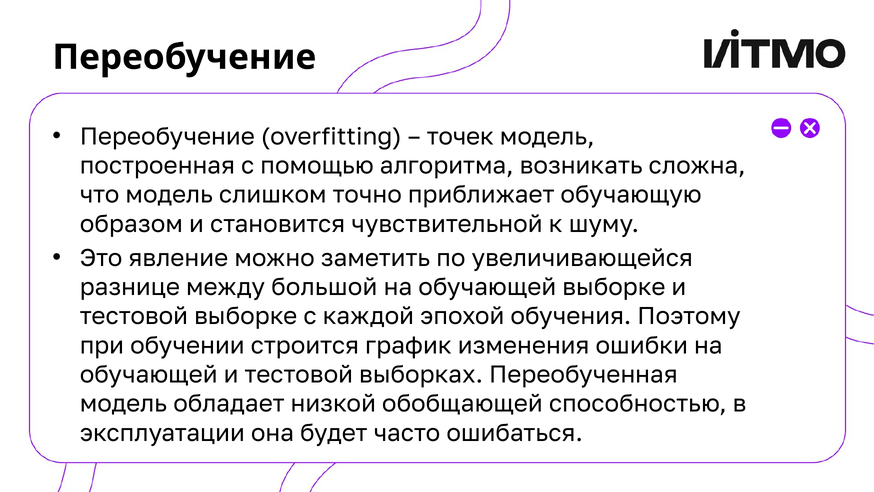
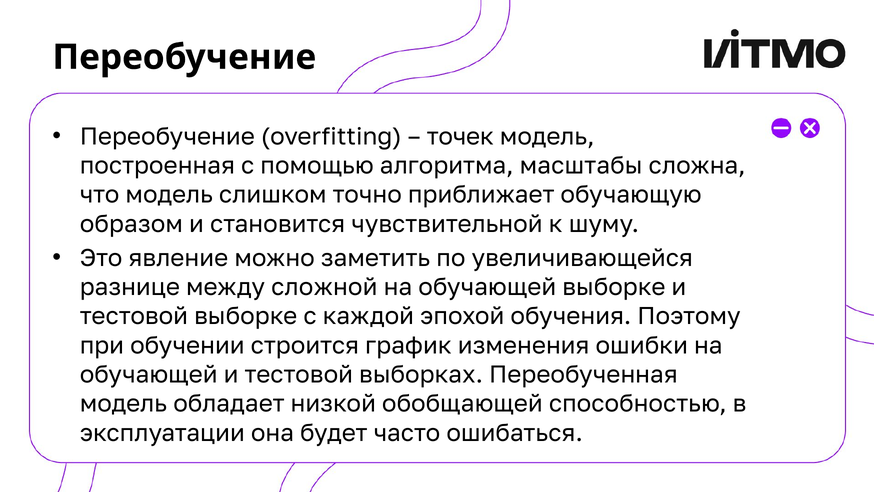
возникать: возникать -> масштабы (581, 166)
большой: большой -> сложной (324, 287)
